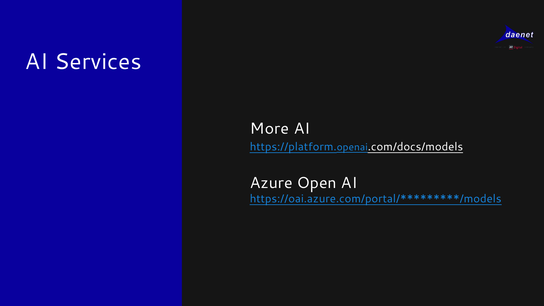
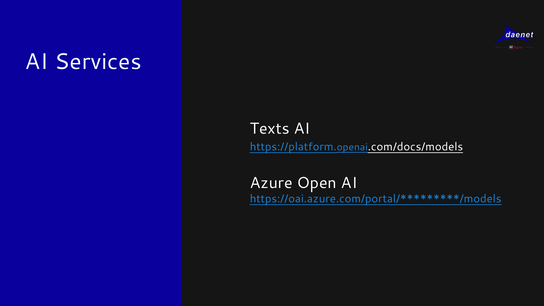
More: More -> Texts (270, 129)
